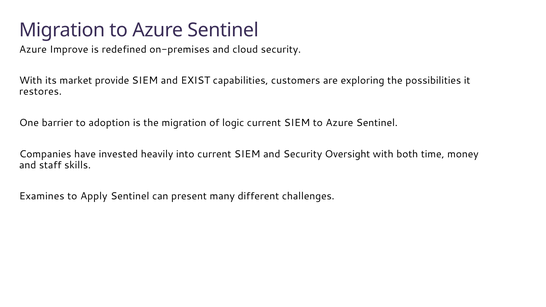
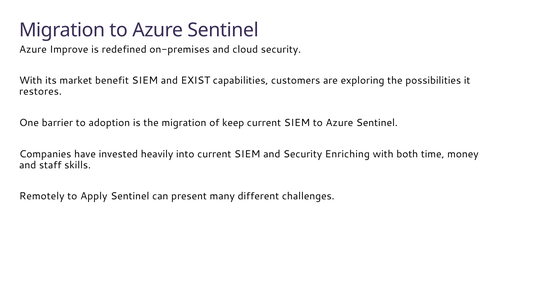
provide: provide -> benefit (112, 81)
logic: logic -> keep (233, 123)
Oversight: Oversight -> Enriching (347, 154)
Examines: Examines -> Remotely (42, 196)
